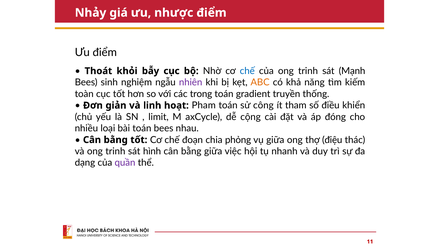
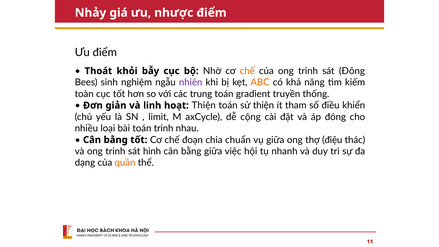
chế colour: blue -> orange (247, 71)
Mạnh: Mạnh -> Đông (352, 71)
trong: trong -> trung (201, 94)
hoạt Pham: Pham -> Thiện (204, 105)
sử công: công -> thiện (263, 105)
toán bees: bees -> trinh (164, 128)
phỏng: phỏng -> chuẩn (238, 140)
quần colour: purple -> orange (125, 163)
